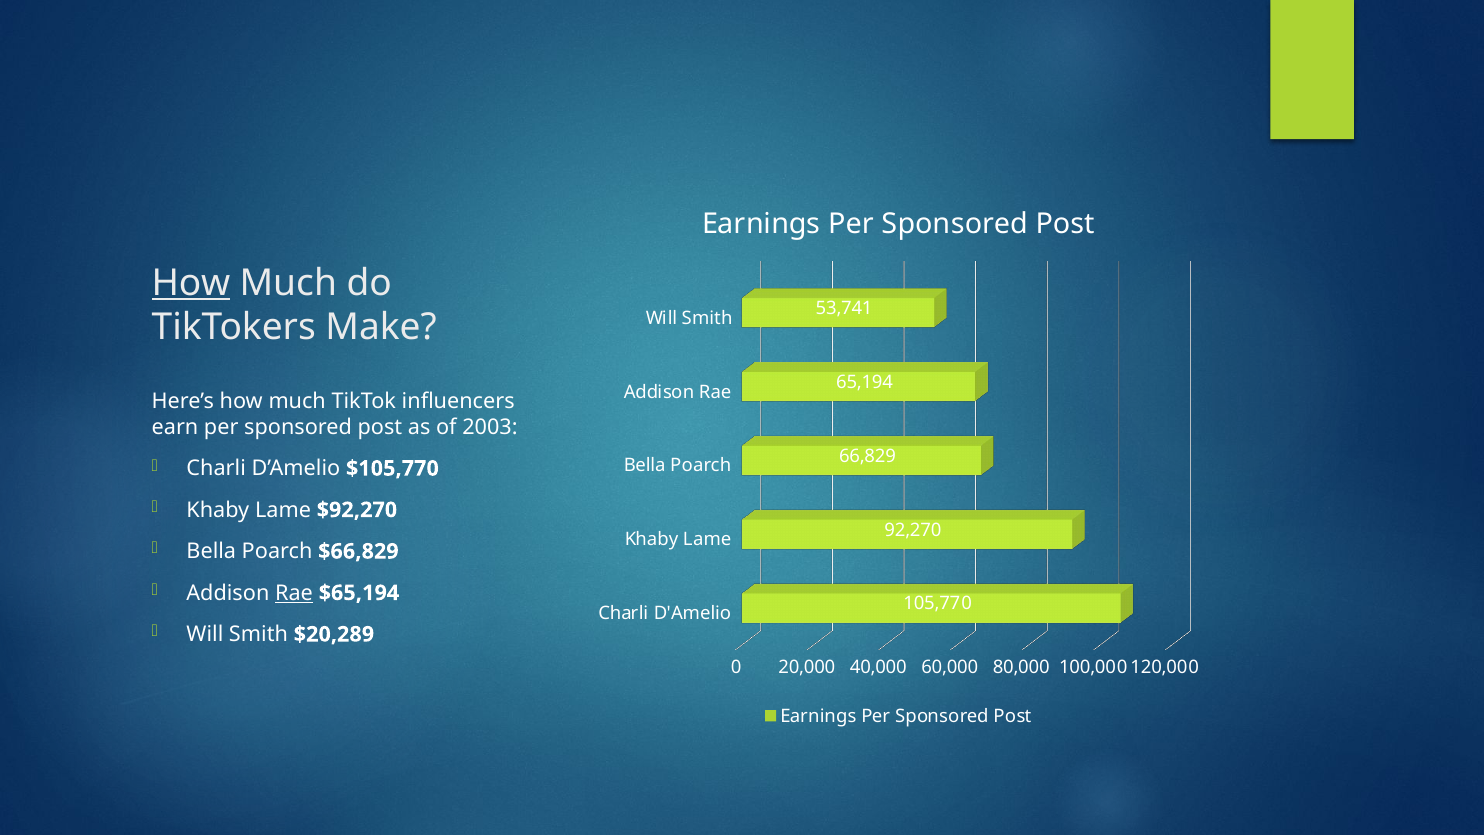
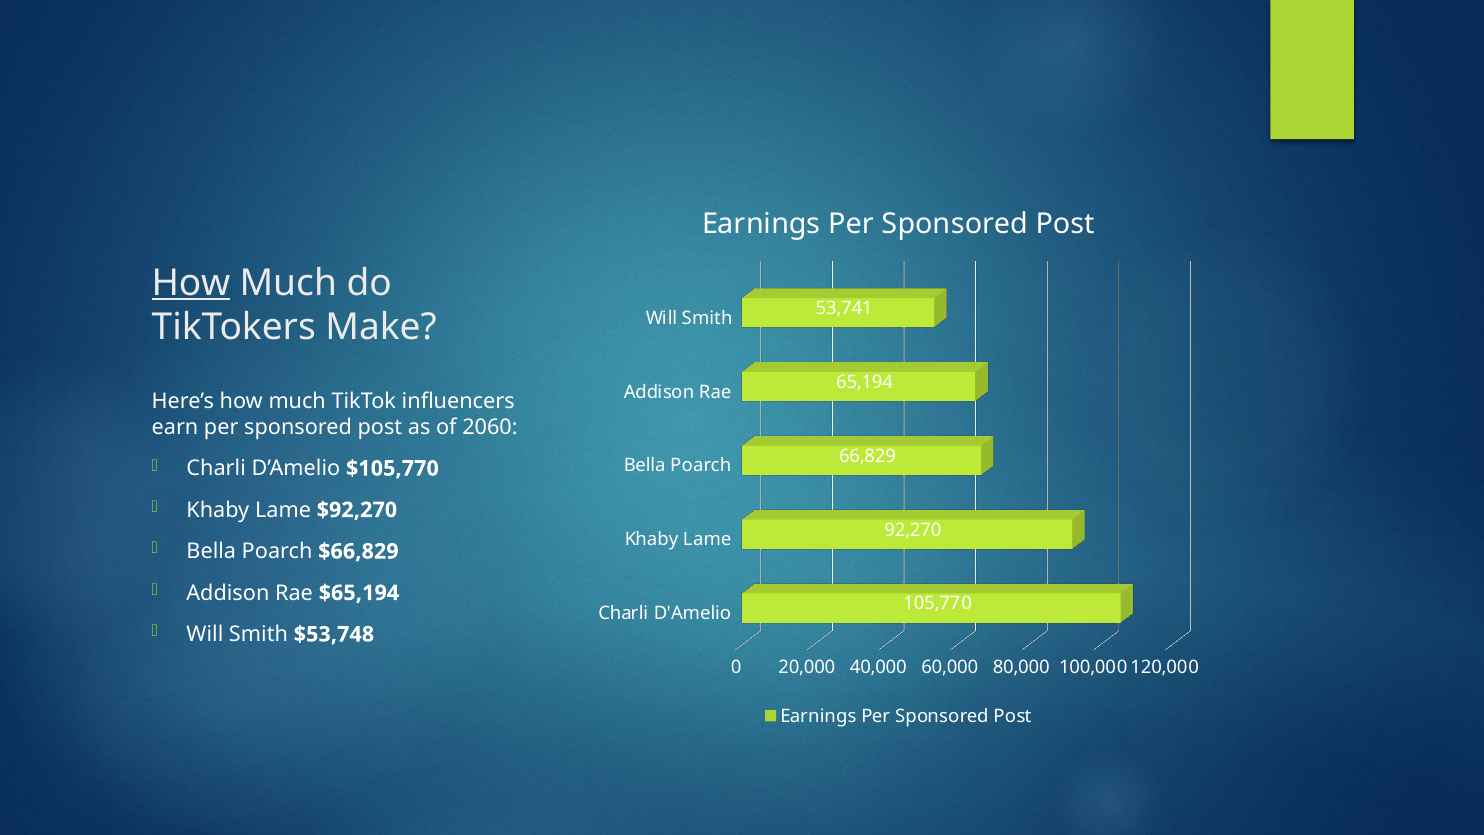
2003: 2003 -> 2060 (490, 427)
Rae underline: present -> none (294, 593)
$20,289: $20,289 -> $53,748 (334, 634)
